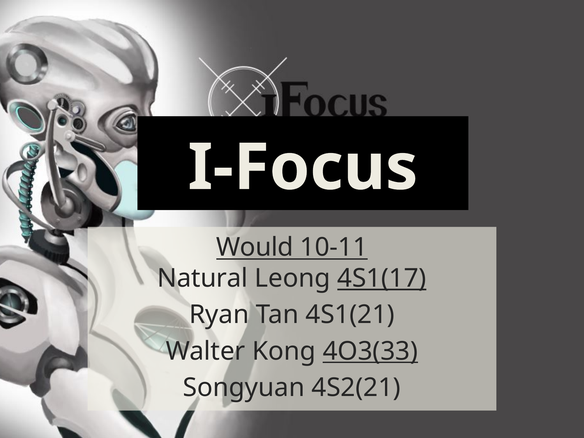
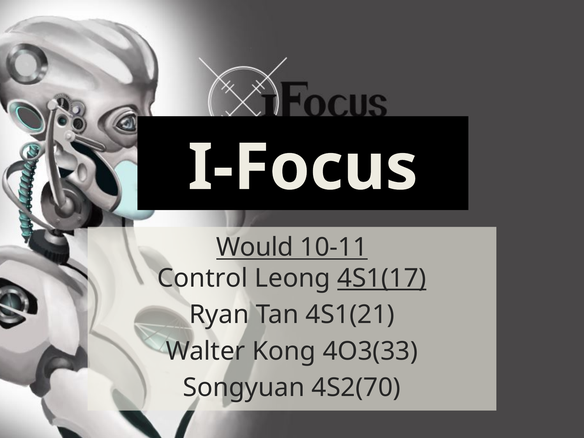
Natural: Natural -> Control (203, 278)
4O3(33 underline: present -> none (370, 351)
4S2(21: 4S2(21 -> 4S2(70 (356, 387)
